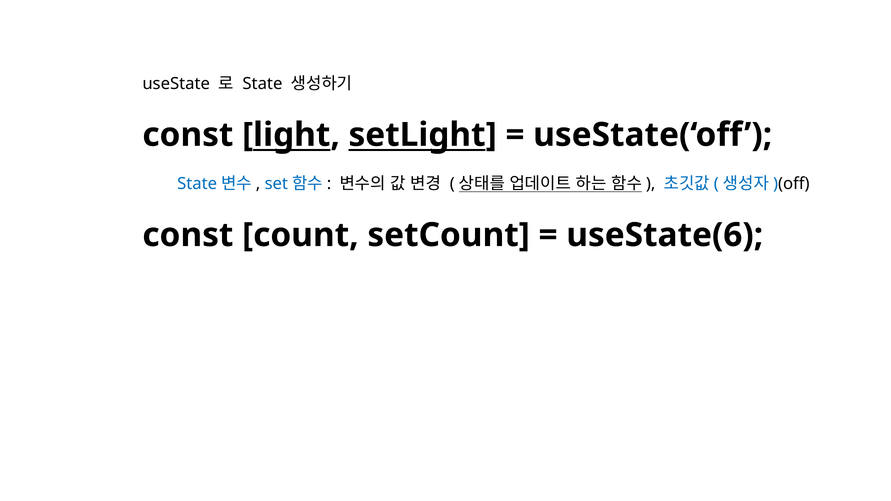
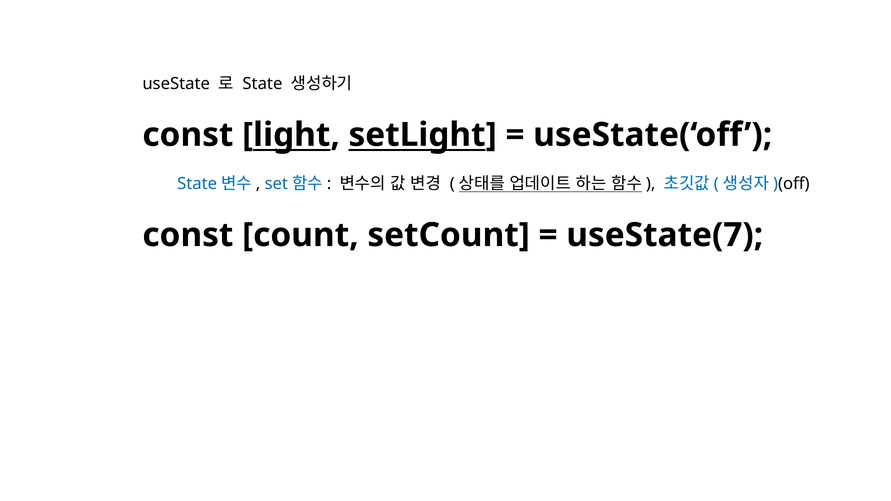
useState(6: useState(6 -> useState(7 (665, 235)
